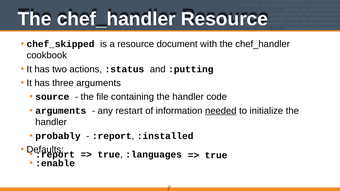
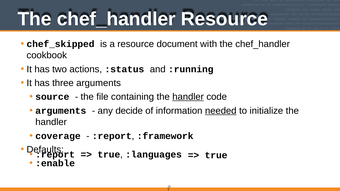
:putting: :putting -> :running (191, 69)
handler underline: none -> present (188, 97)
restart: restart -> decide (129, 111)
probably: probably -> coverage (58, 136)
:installed: :installed -> :framework (165, 136)
